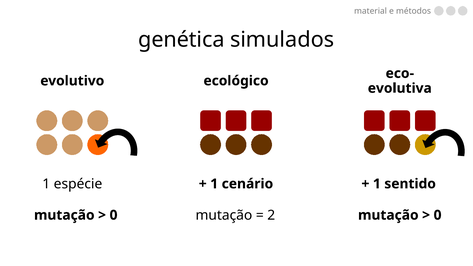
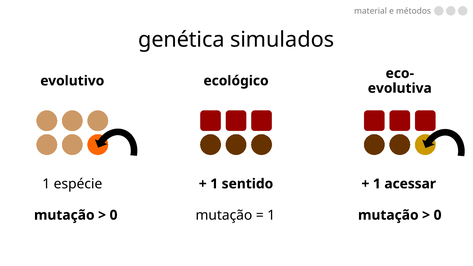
cenário: cenário -> sentido (247, 184)
sentido: sentido -> acessar (410, 184)
2: 2 -> 1 (271, 215)
